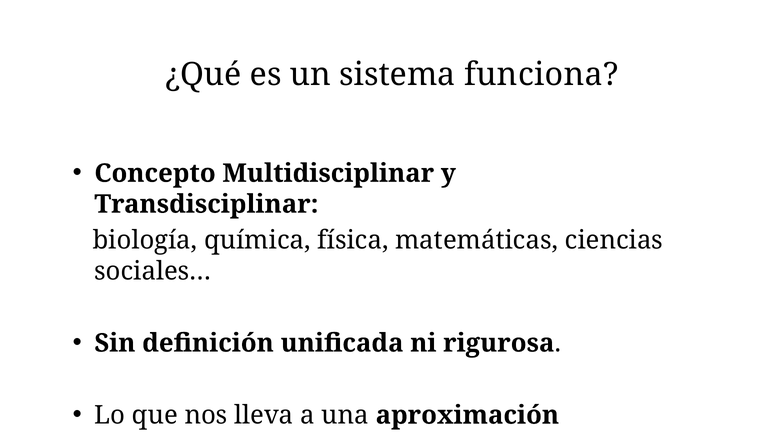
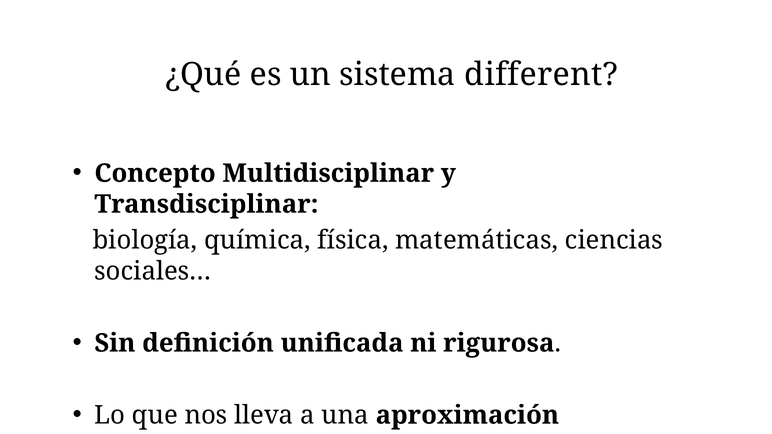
funciona: funciona -> different (541, 75)
